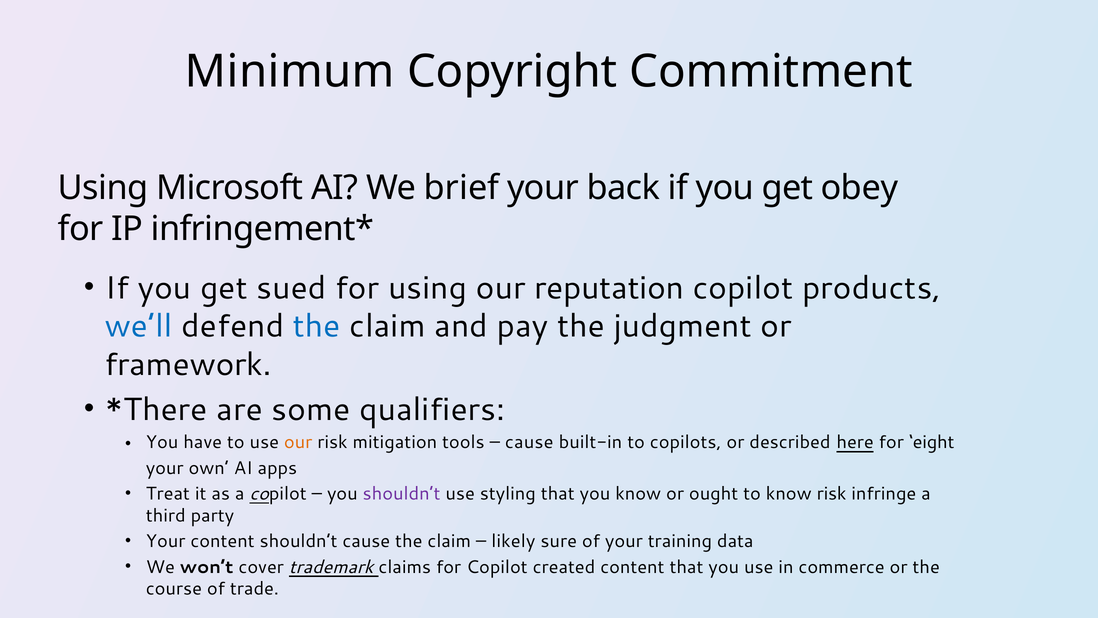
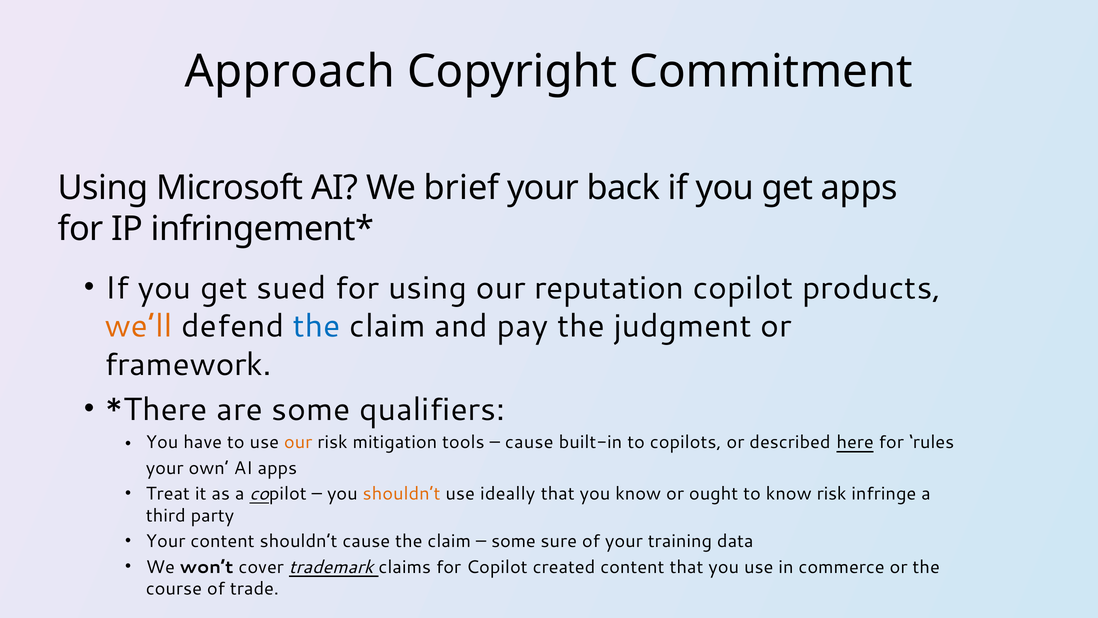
Minimum: Minimum -> Approach (290, 71)
get obey: obey -> apps (859, 188)
we’ll colour: blue -> orange (139, 326)
eight: eight -> rules (932, 442)
shouldn’t colour: purple -> orange (402, 494)
styling: styling -> ideally (508, 494)
likely: likely -> some (513, 541)
